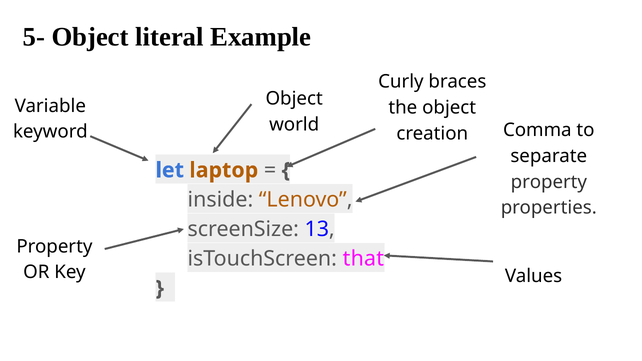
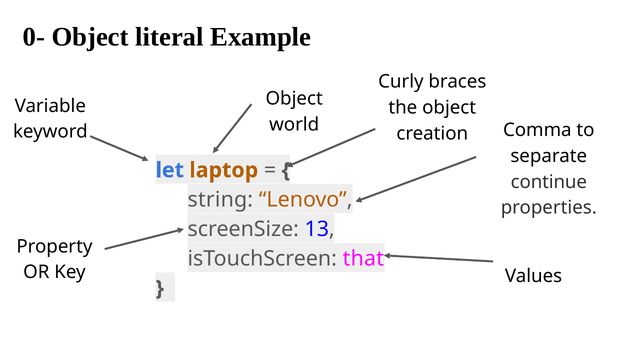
5-: 5- -> 0- (34, 37)
property: property -> continue (549, 182)
inside: inside -> string (220, 200)
